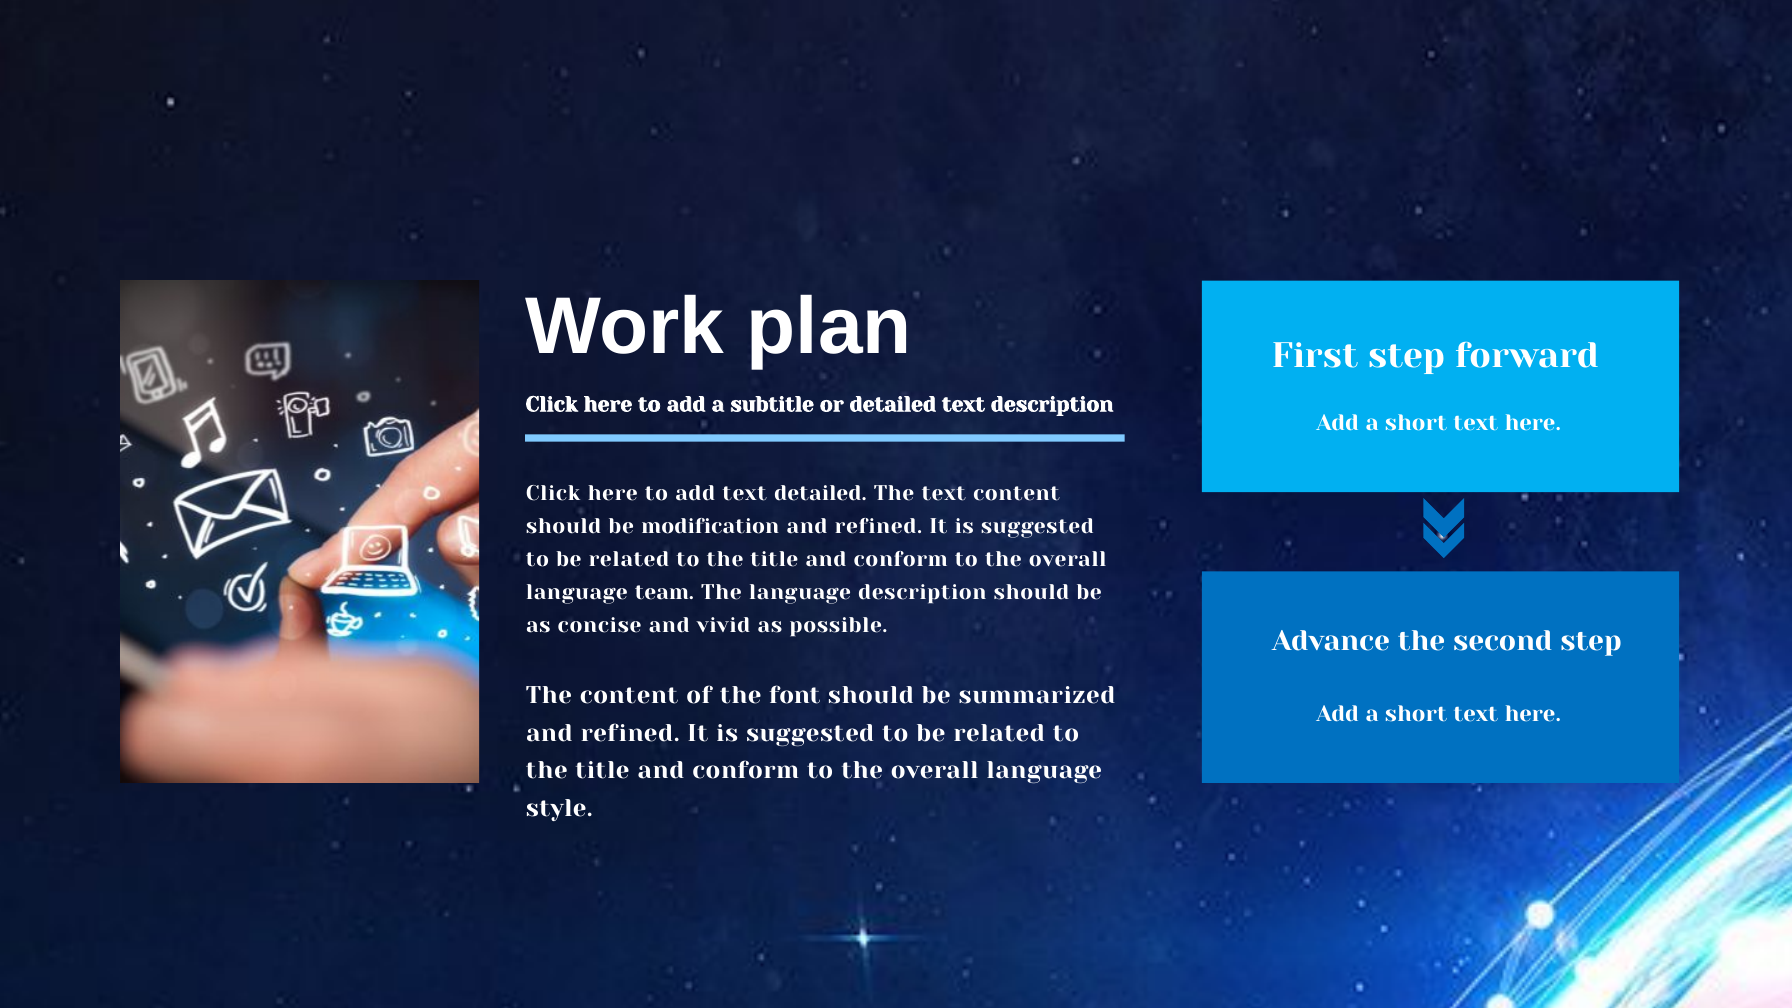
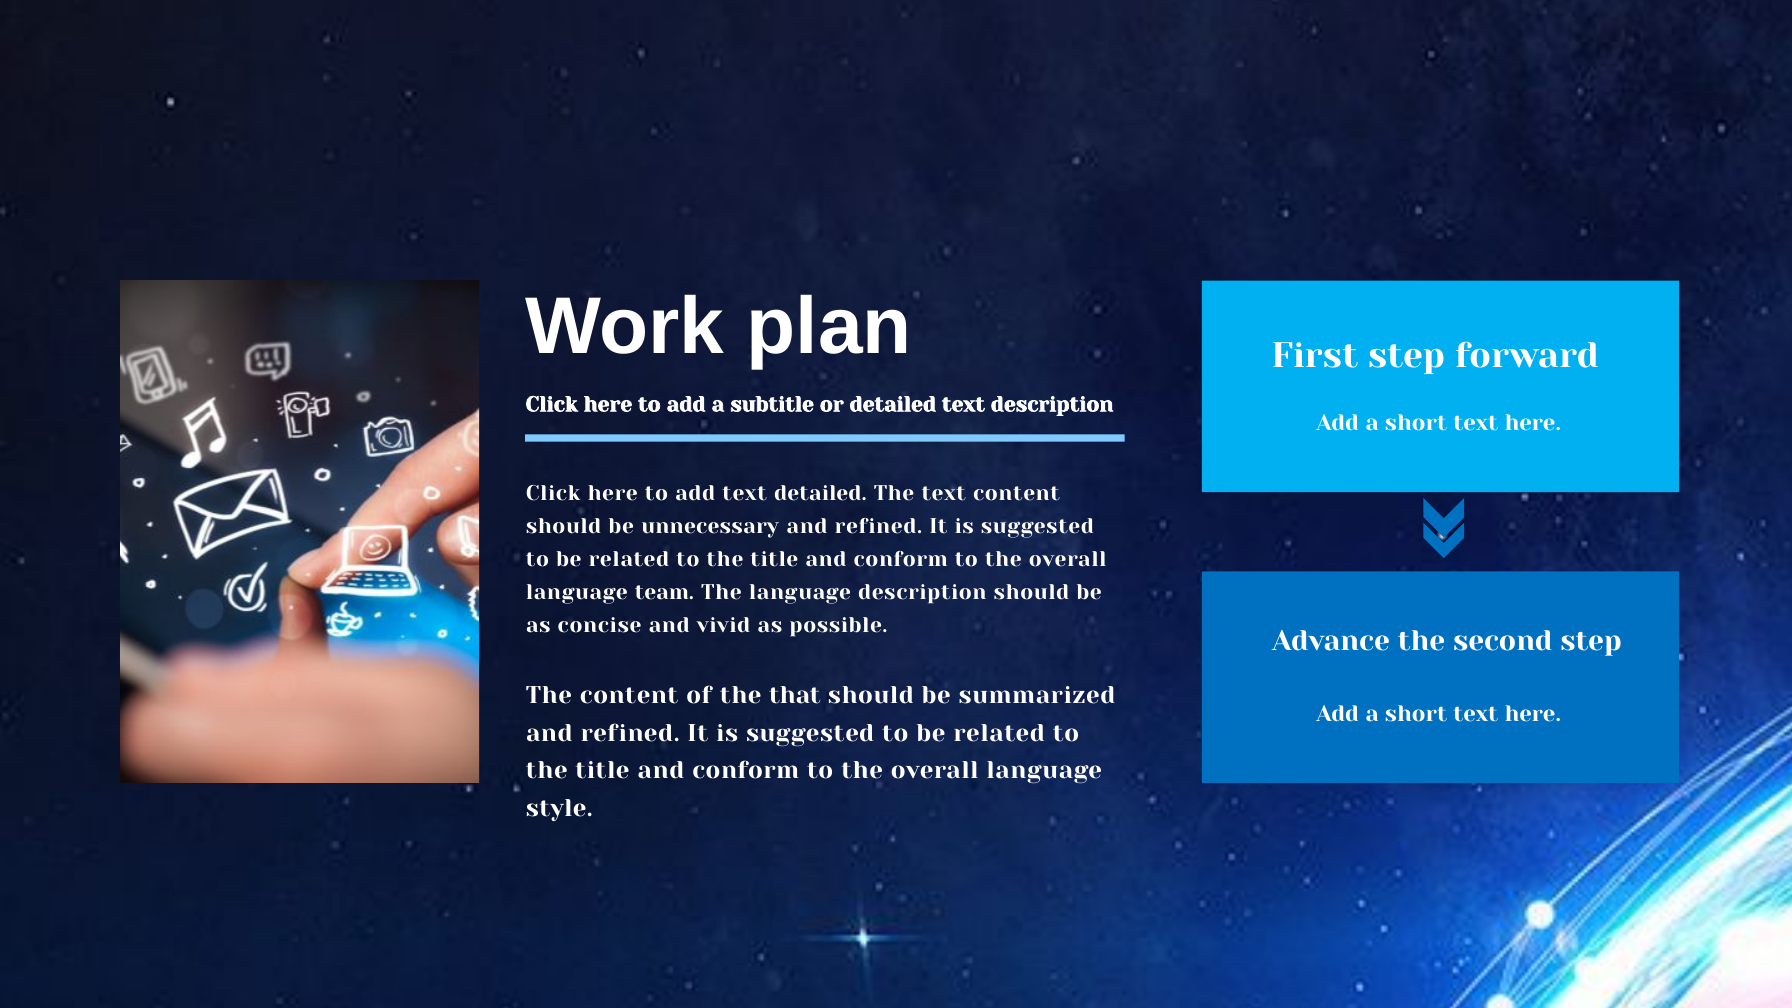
modification: modification -> unnecessary (710, 527)
font: font -> that (795, 695)
